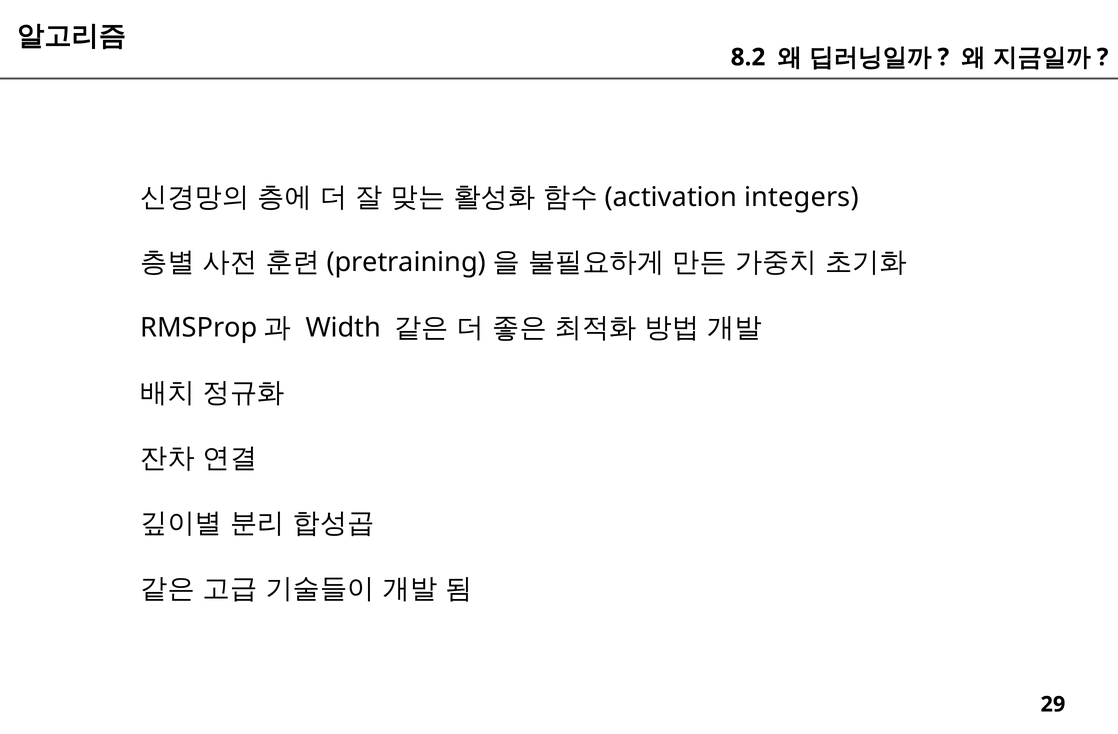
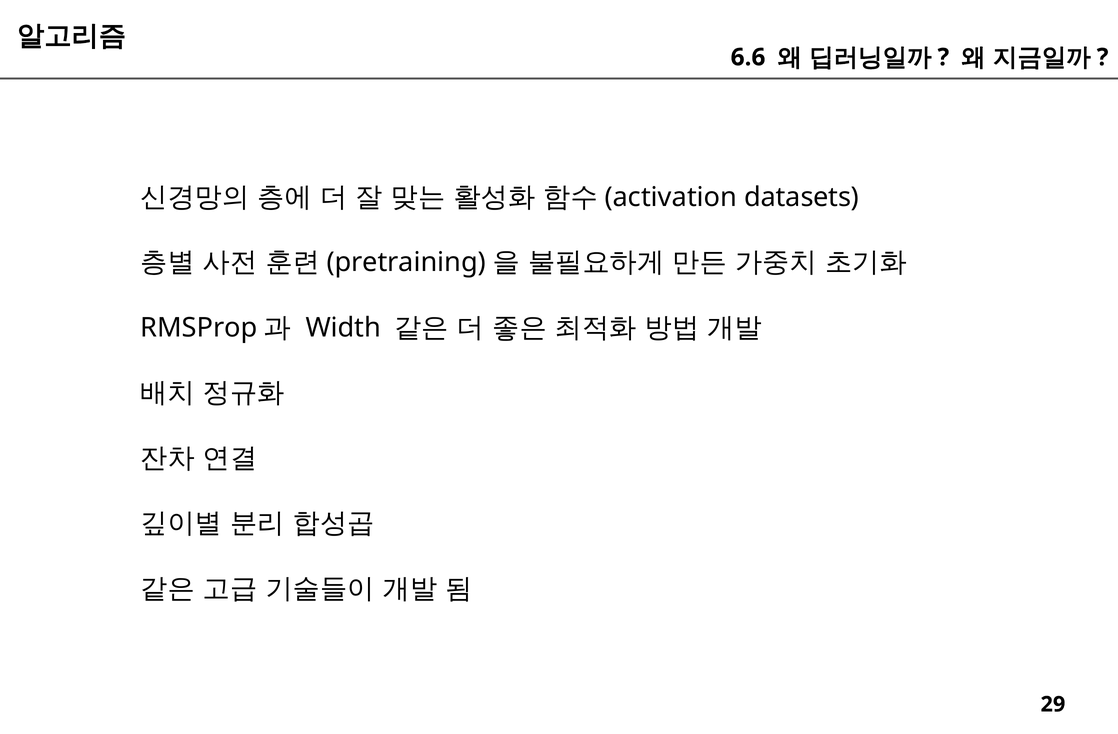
8.2: 8.2 -> 6.6 (748, 57)
integers: integers -> datasets (802, 197)
